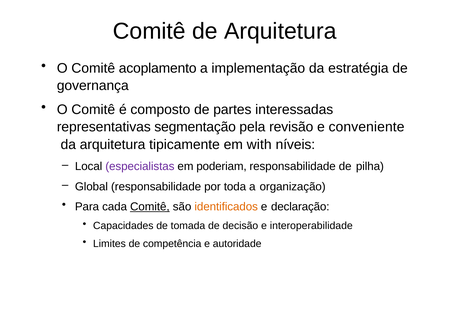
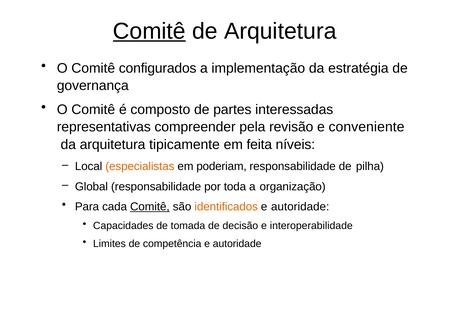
Comitê underline: none -> present (149, 31)
acoplamento: acoplamento -> configurados (158, 68)
segmentação: segmentação -> compreender (195, 127)
with: with -> feita (259, 144)
especialistas colour: purple -> orange (140, 166)
declaração: declaração -> autoridade (300, 206)
